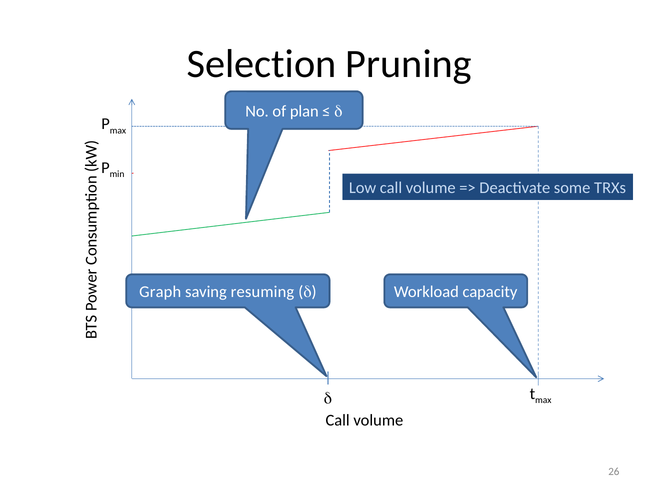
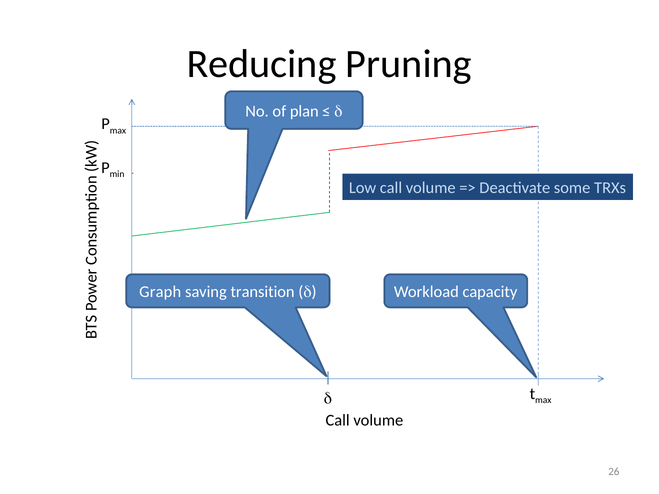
Selection: Selection -> Reducing (262, 64)
resuming: resuming -> transition (263, 292)
